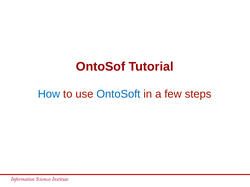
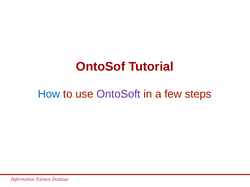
OntoSoft colour: blue -> purple (118, 94)
